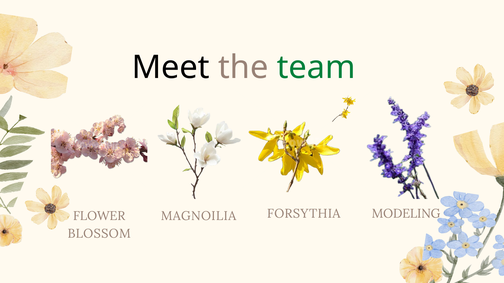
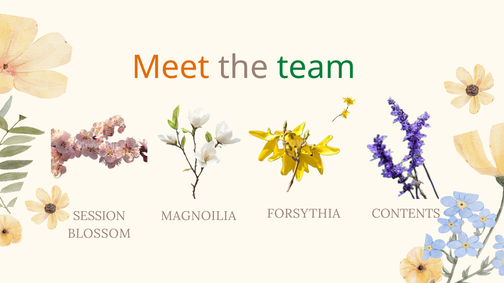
Meet colour: black -> orange (171, 68)
MODELING: MODELING -> CONTENTS (406, 214)
FLOWER: FLOWER -> SESSION (99, 217)
